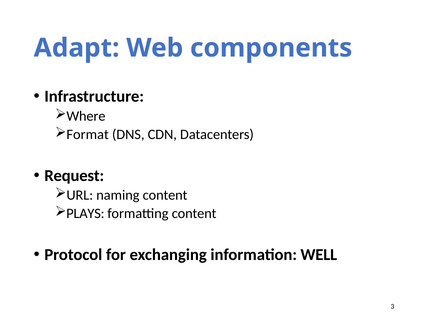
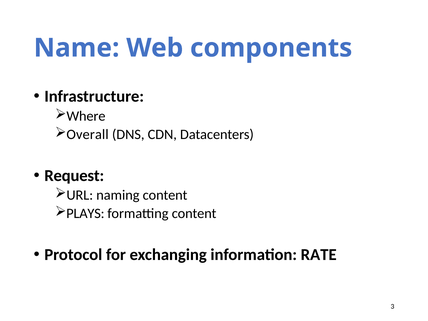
Adapt: Adapt -> Name (77, 48)
Format: Format -> Overall (88, 135)
WELL: WELL -> RATE (319, 255)
